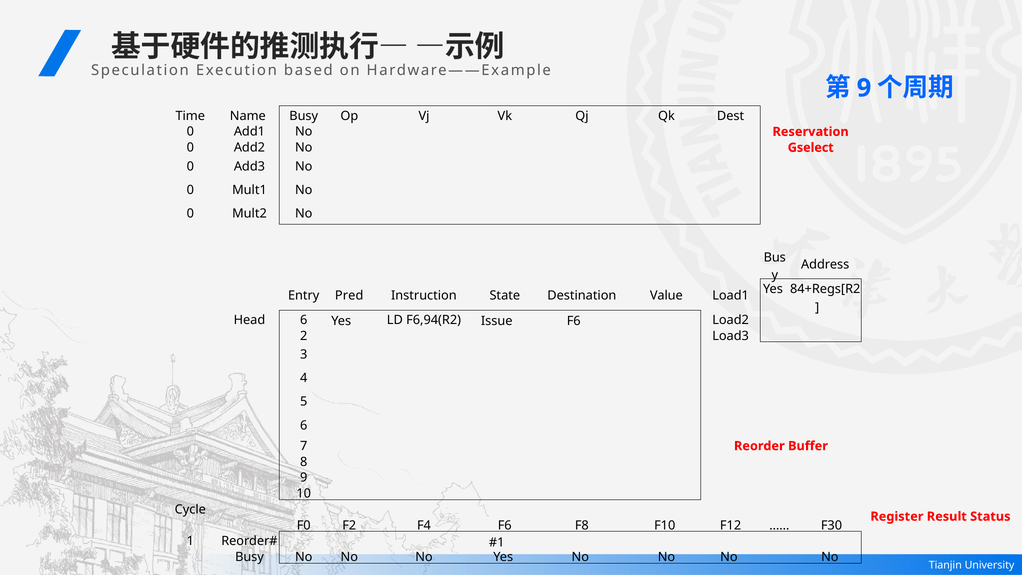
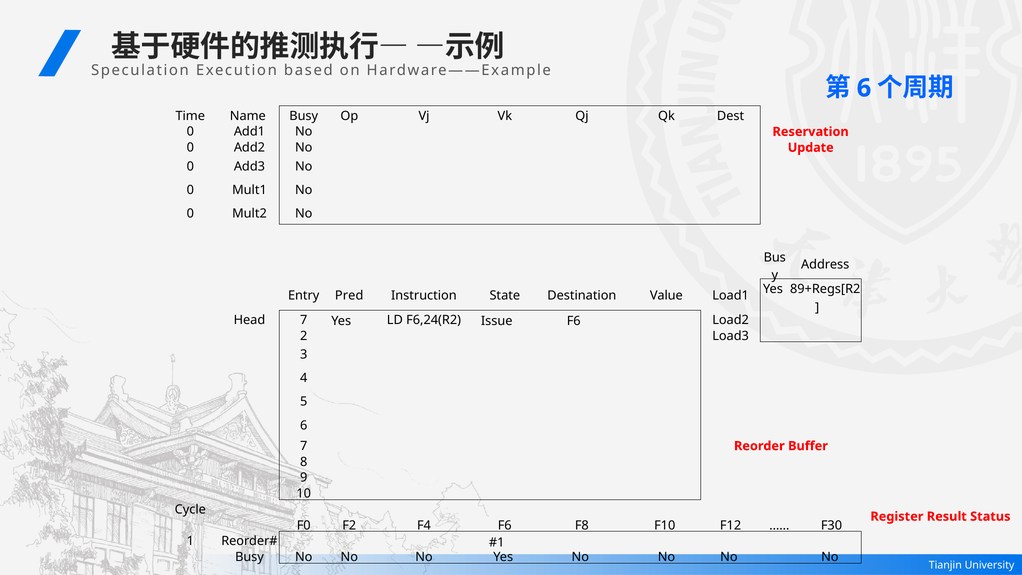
9: 9 -> 6 (864, 88)
Gselect: Gselect -> Update (811, 148)
84+Regs[R2: 84+Regs[R2 -> 89+Regs[R2 (825, 289)
Head 6: 6 -> 7 (304, 320)
F6,94(R2: F6,94(R2 -> F6,24(R2 (434, 320)
